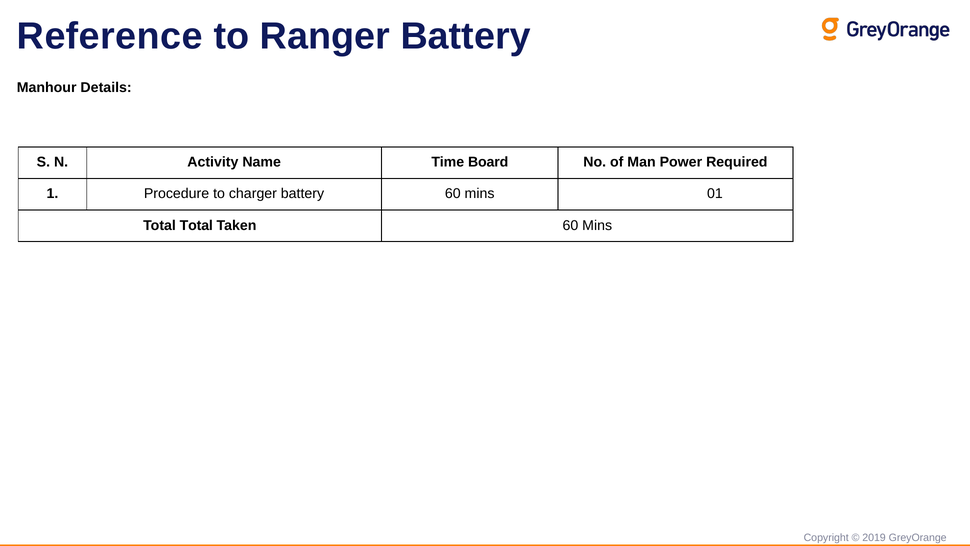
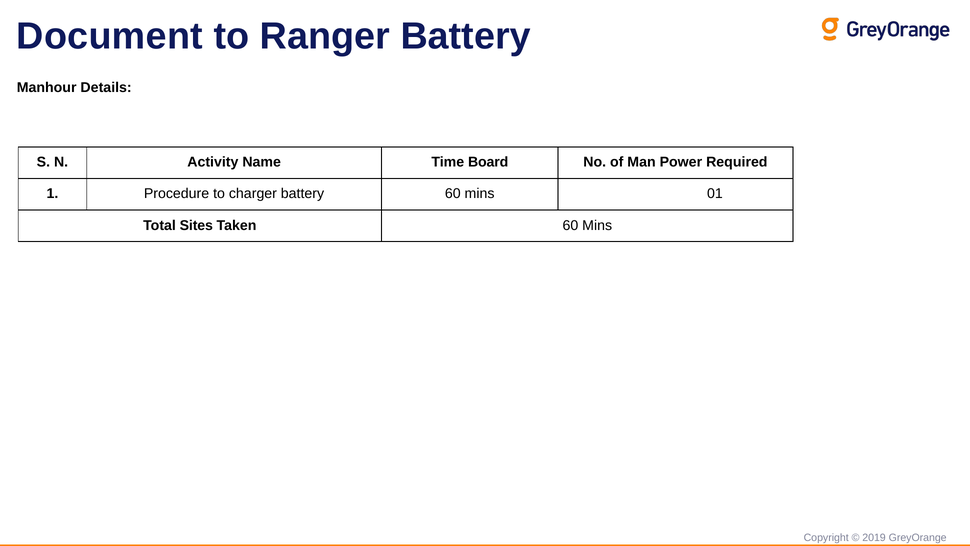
Reference: Reference -> Document (110, 36)
Total Total: Total -> Sites (196, 225)
